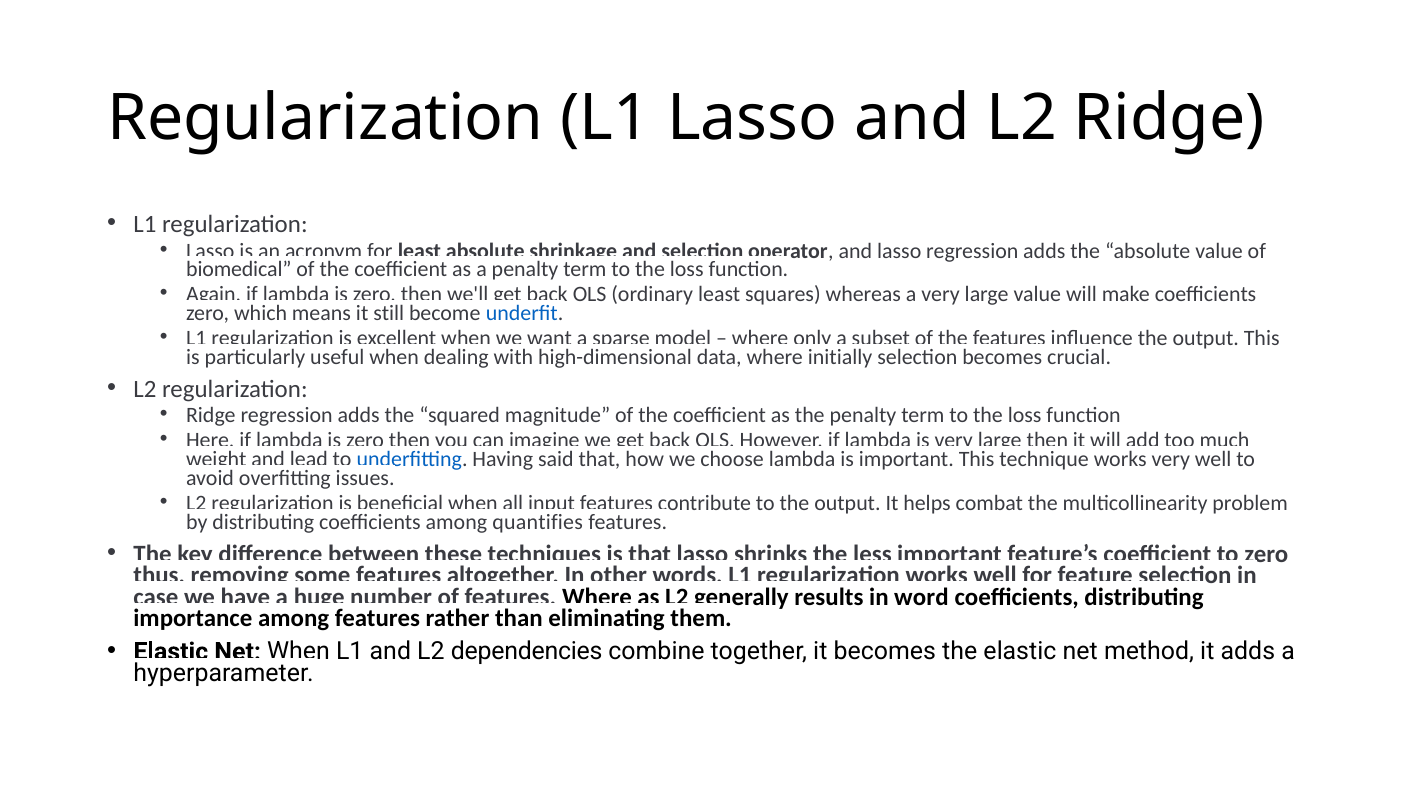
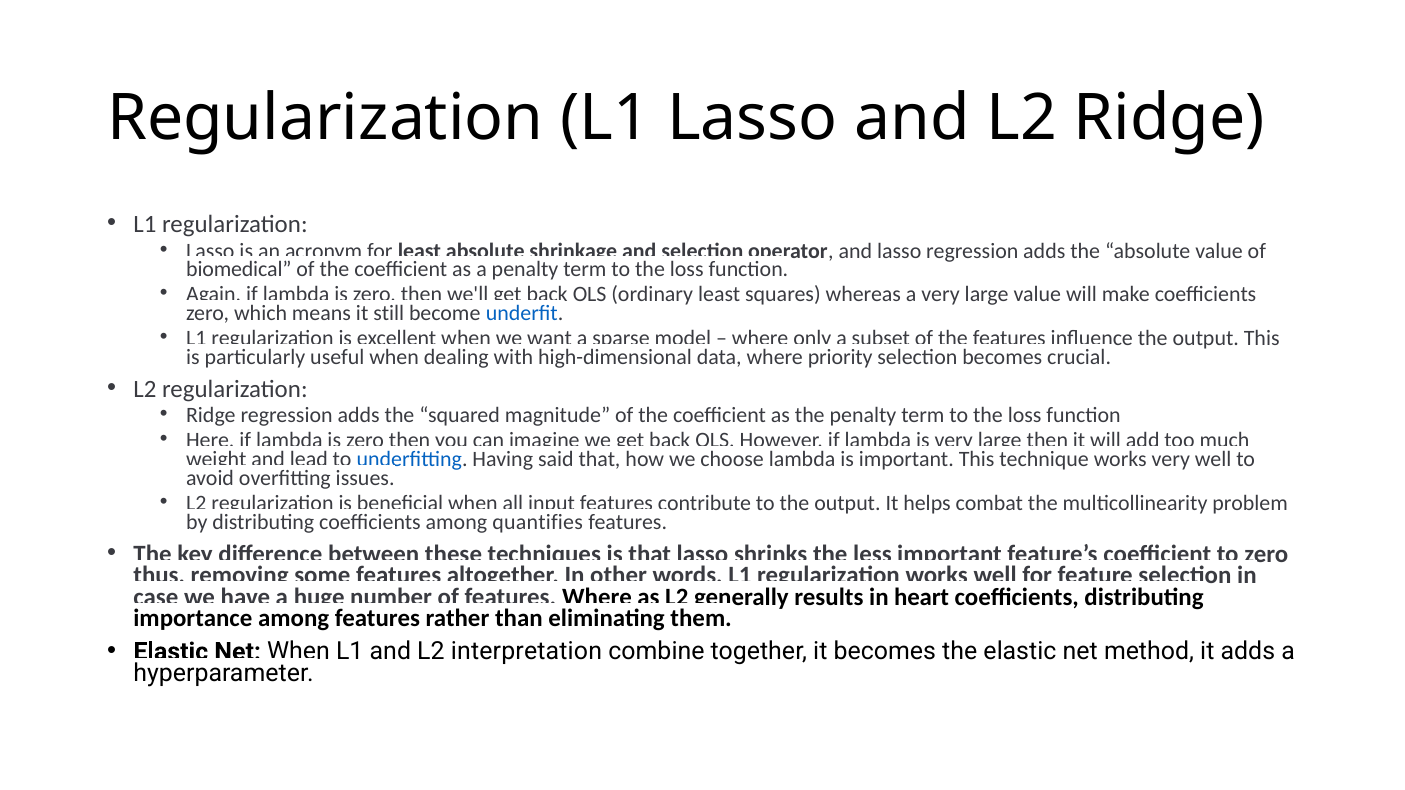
initially: initially -> priority (840, 358)
word: word -> heart (922, 597)
dependencies: dependencies -> interpretation (526, 652)
